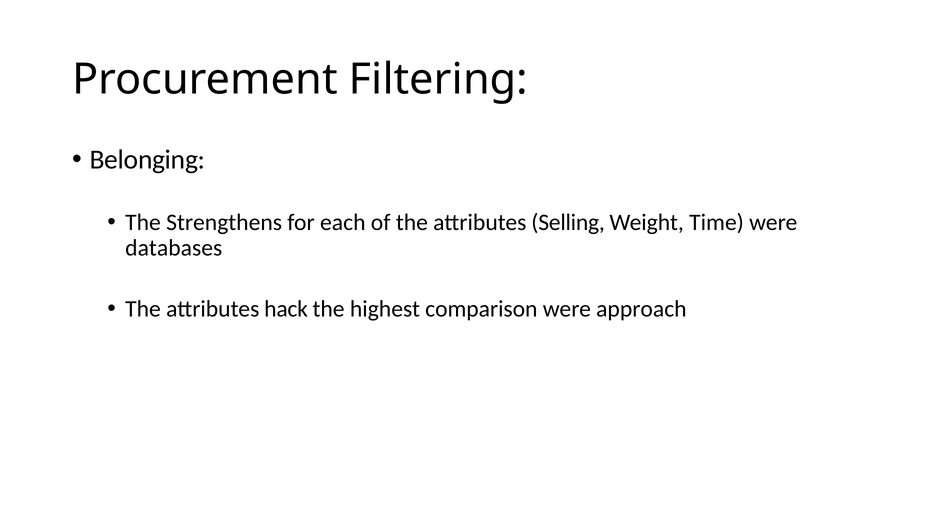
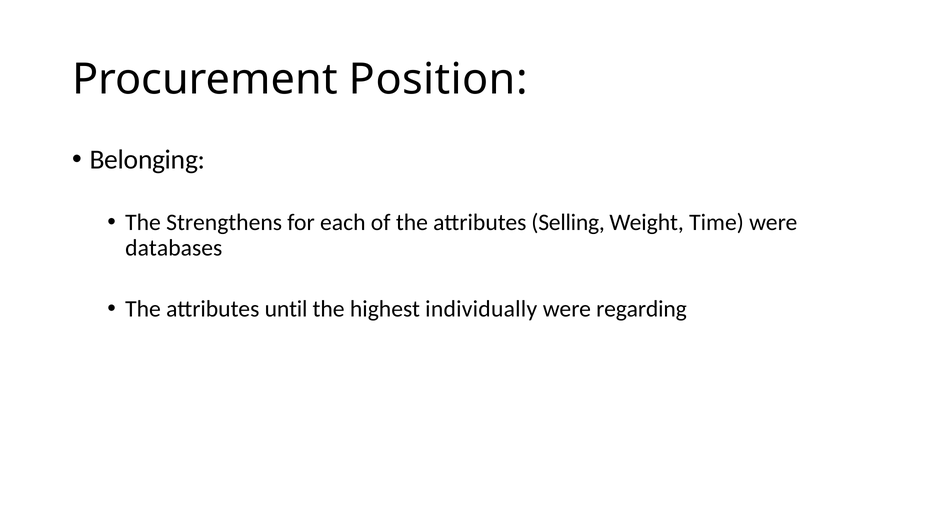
Filtering: Filtering -> Position (438, 79)
hack: hack -> until (286, 309)
comparison: comparison -> individually (481, 309)
approach: approach -> regarding (641, 309)
